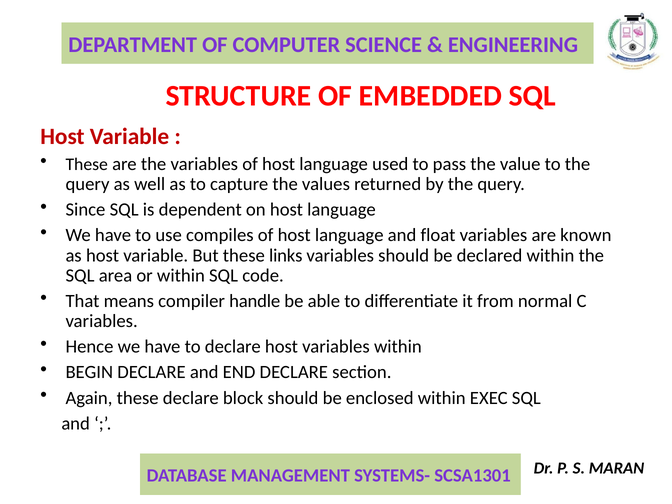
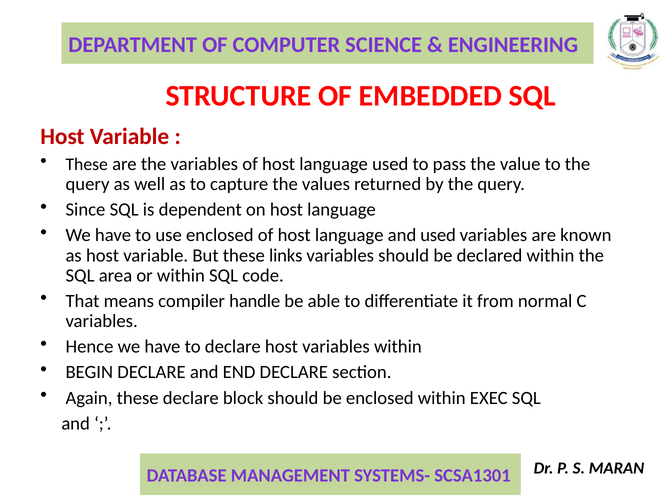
use compiles: compiles -> enclosed (220, 235)
and float: float -> used (438, 235)
